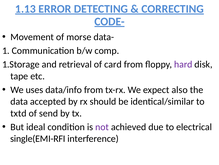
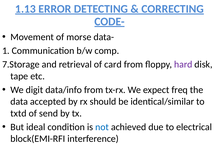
1.Storage: 1.Storage -> 7.Storage (21, 64)
uses: uses -> digit (34, 89)
also: also -> freq (180, 89)
not colour: purple -> blue (102, 126)
single(EMI-RFI: single(EMI-RFI -> block(EMI-RFI (38, 138)
